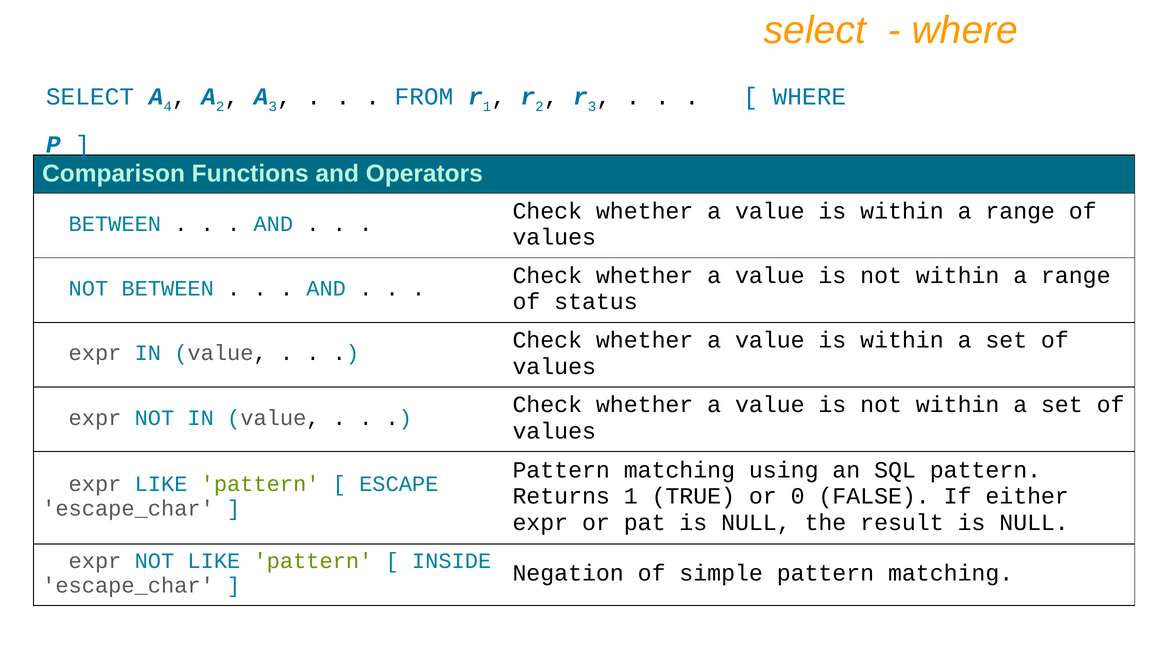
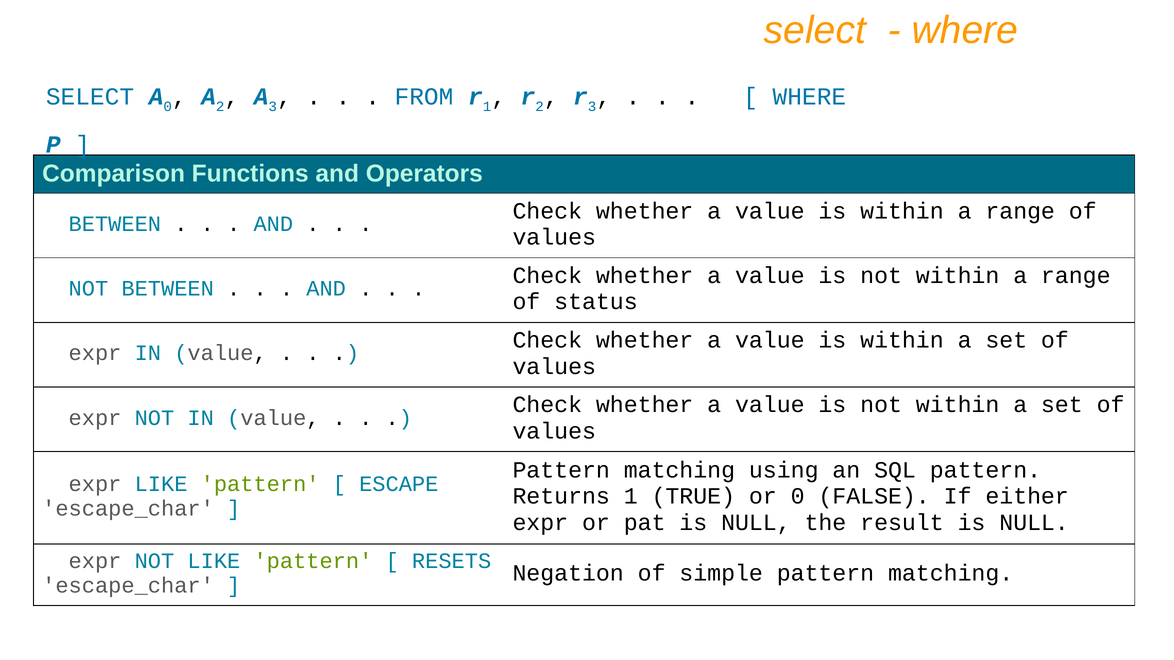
A 4: 4 -> 0 (168, 106)
INSIDE: INSIDE -> RESETS (452, 561)
